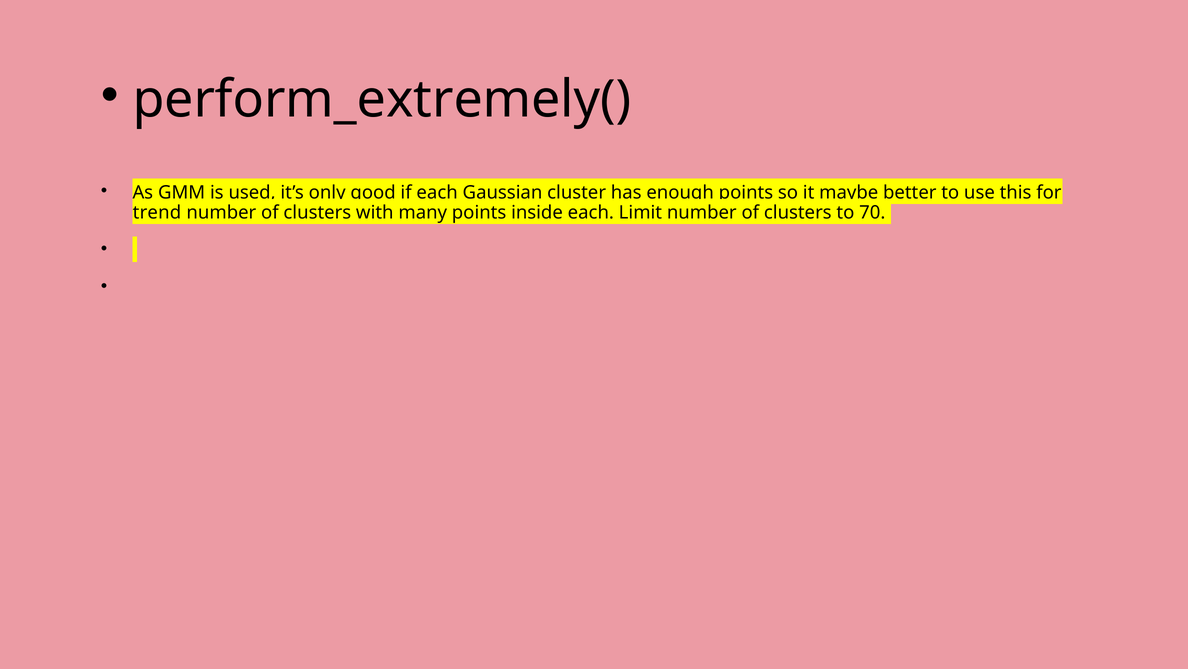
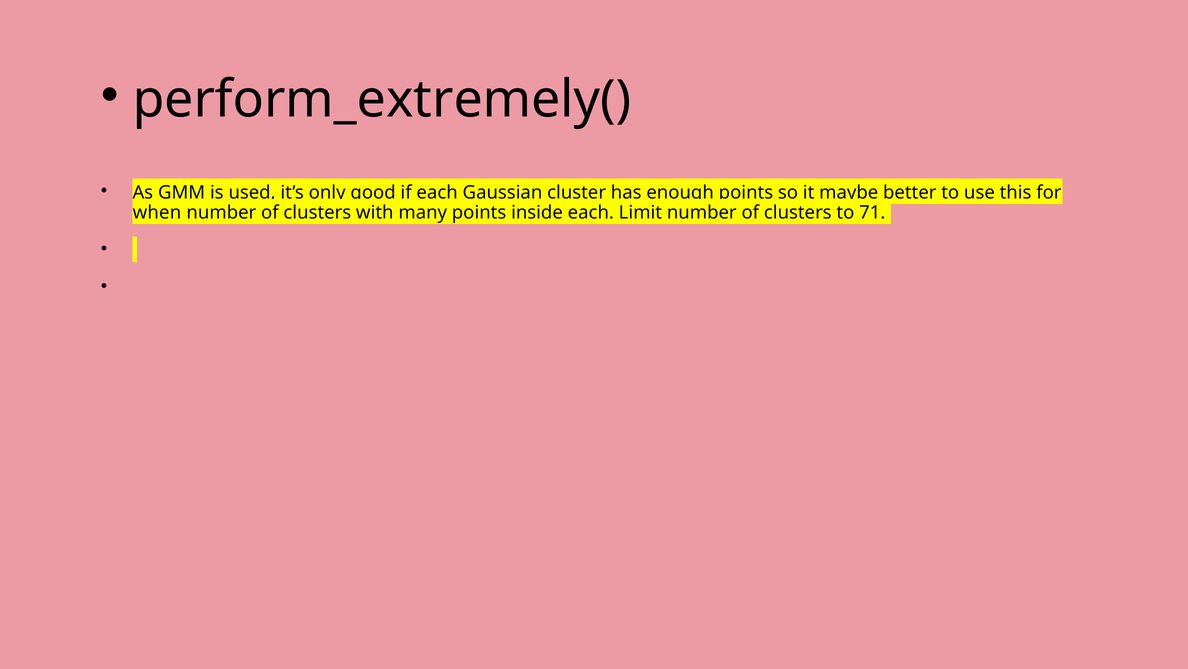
trend: trend -> when (157, 212)
70: 70 -> 71 (872, 212)
